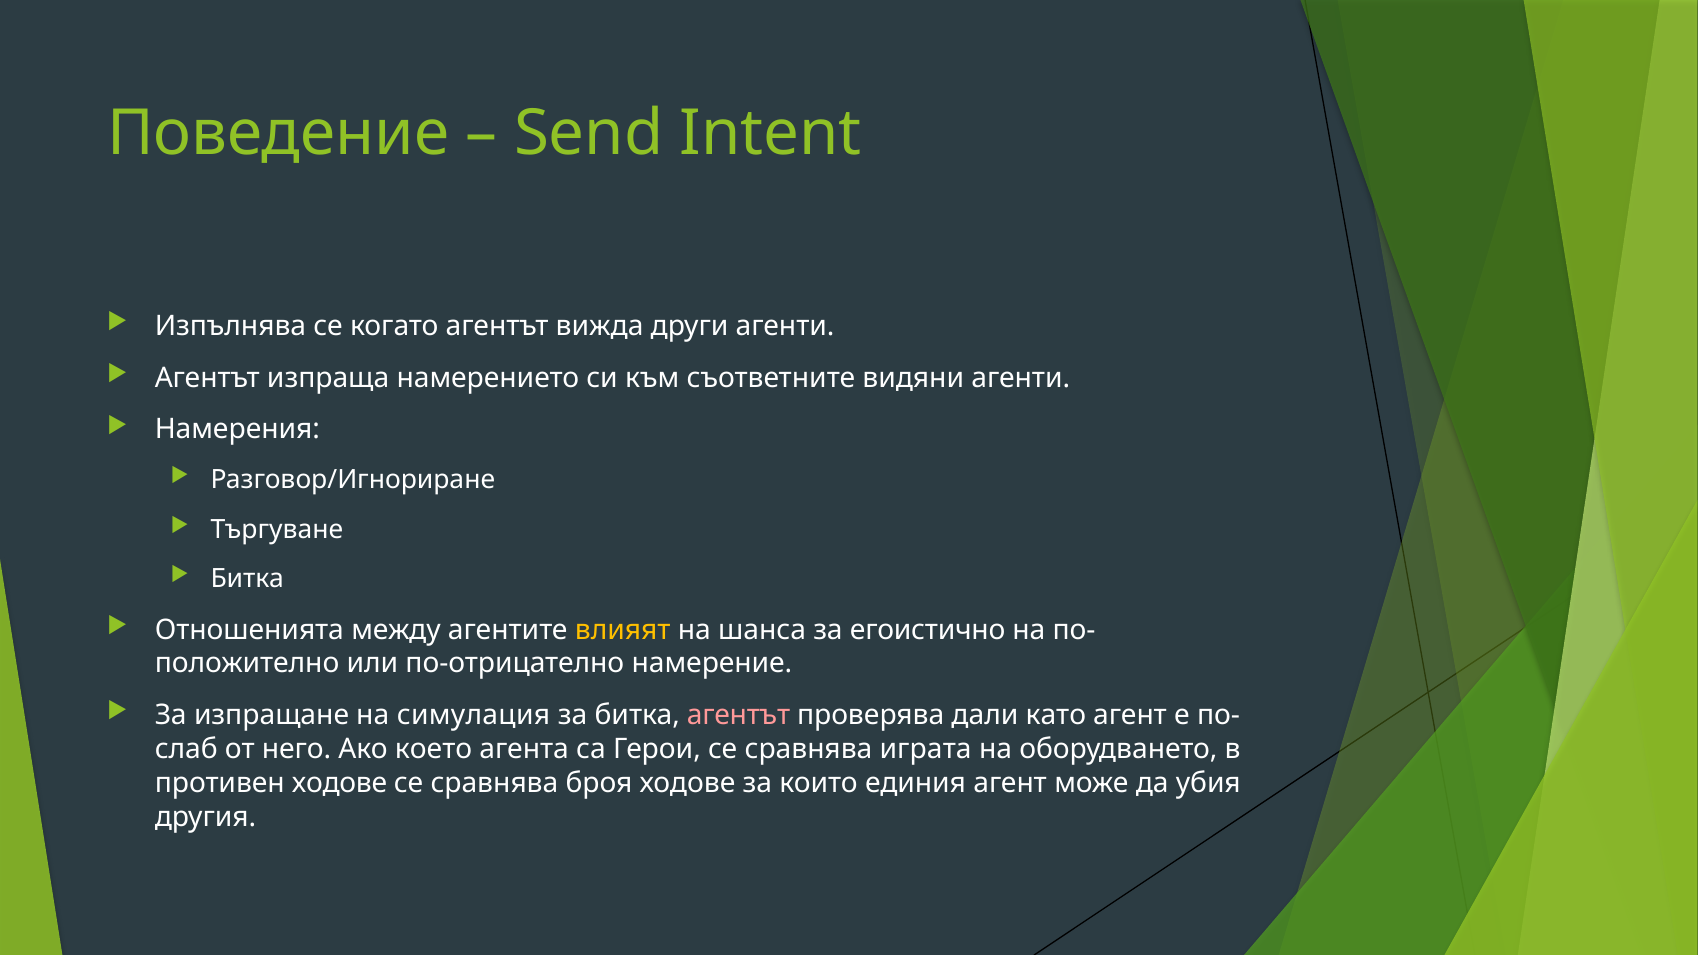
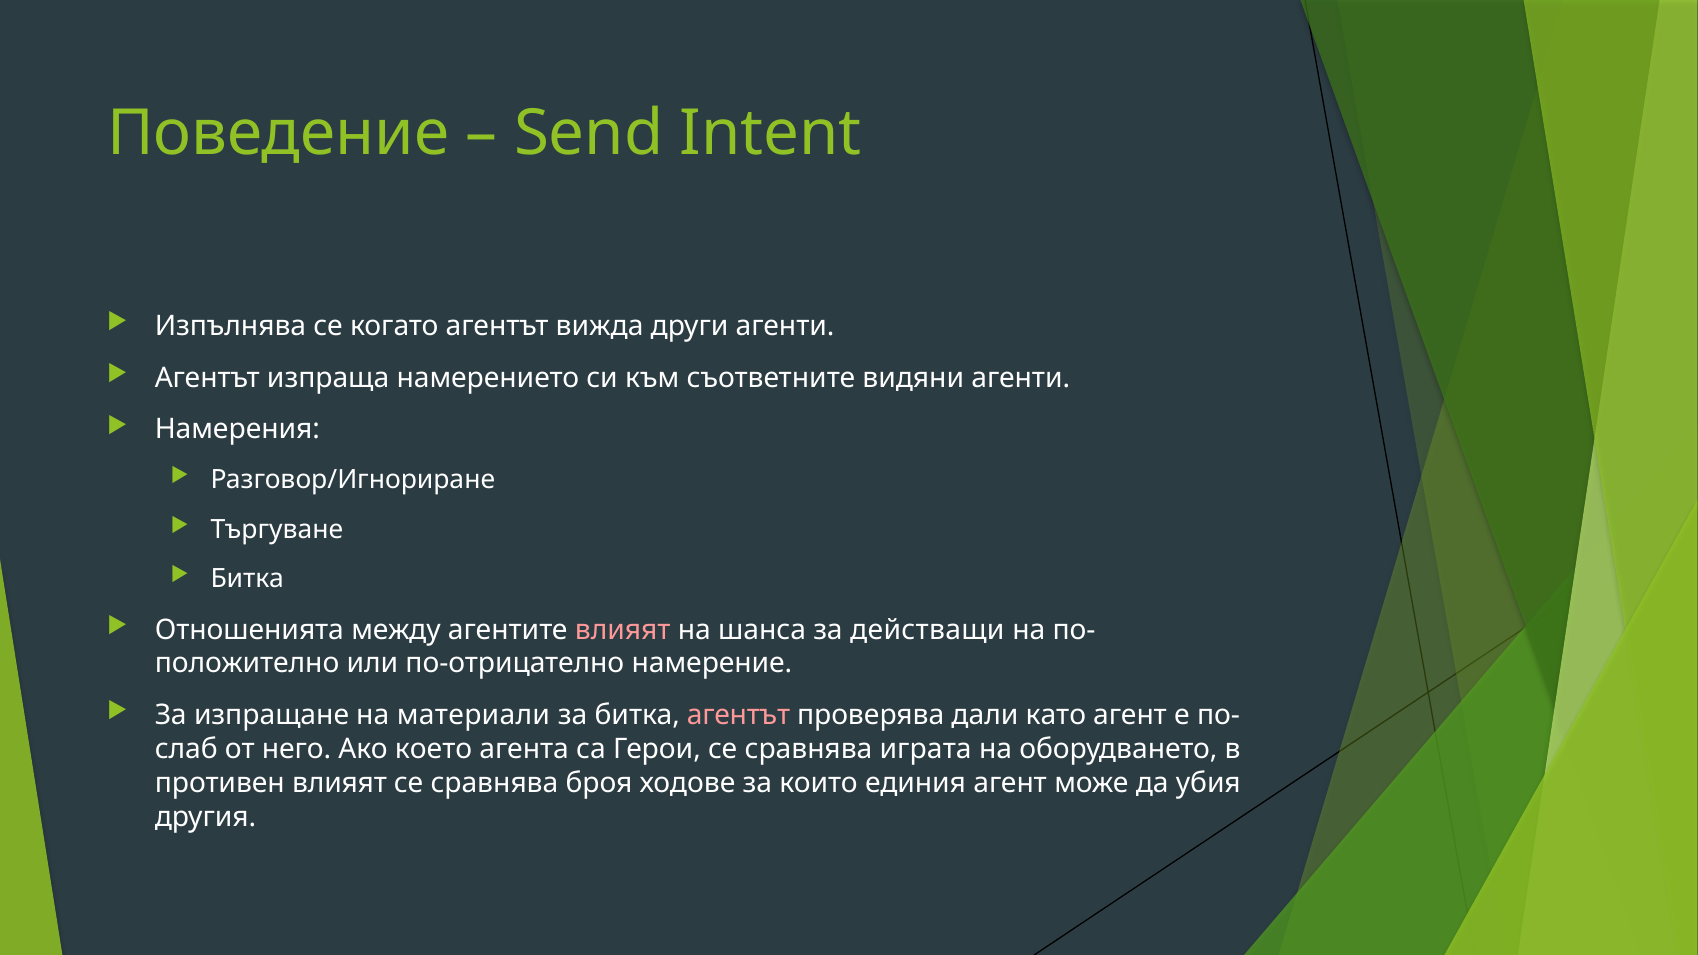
влияят colour: yellow -> pink (623, 630)
егоистично: егоистично -> действащи (927, 630)
симулация: симулация -> материали (473, 715)
противен ходове: ходове -> влияят (340, 783)
